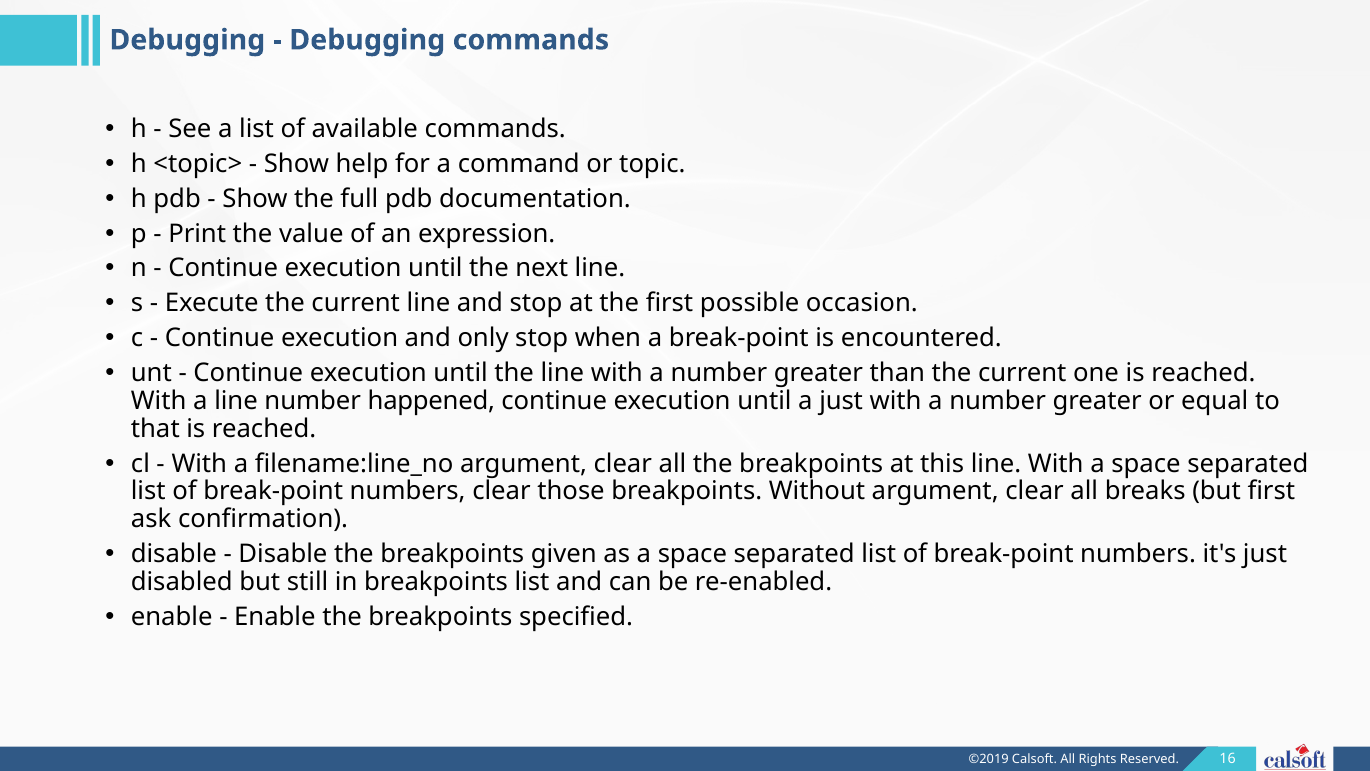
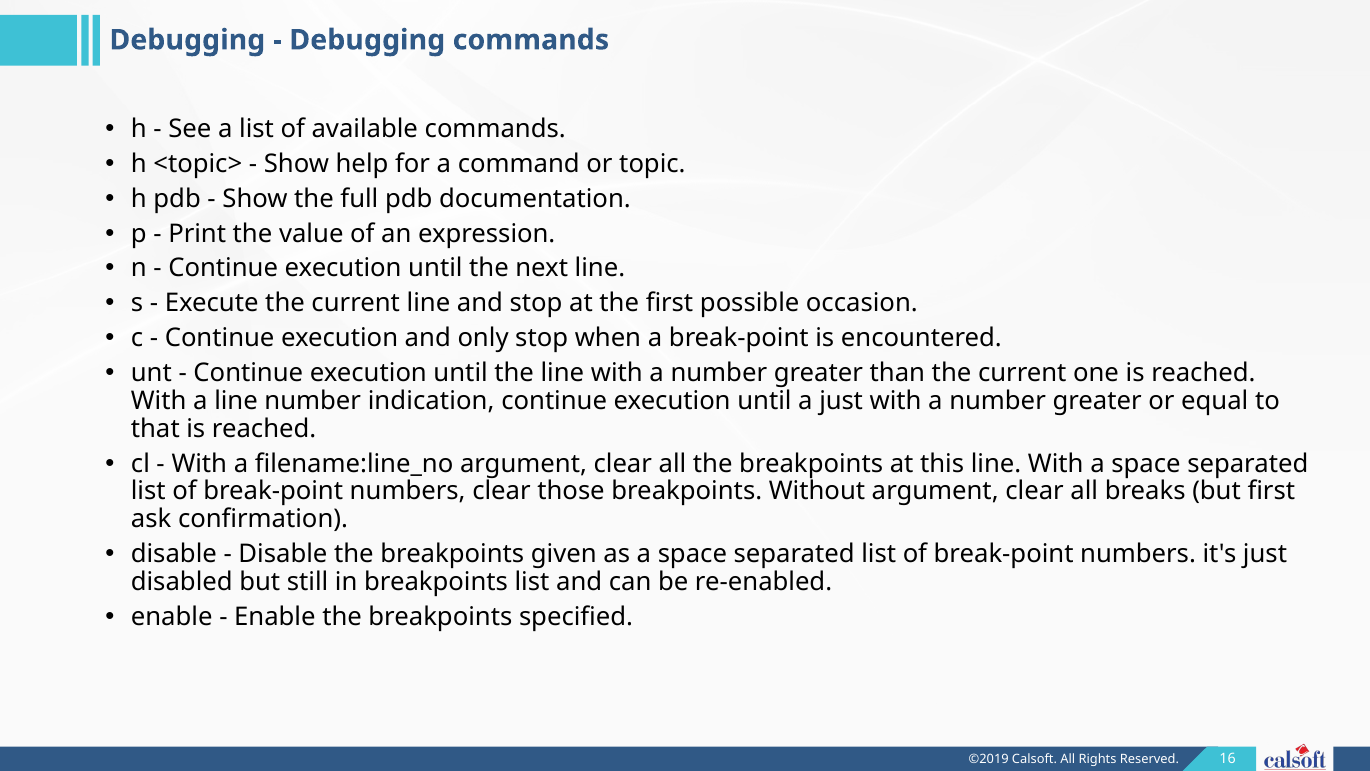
happened: happened -> indication (431, 401)
